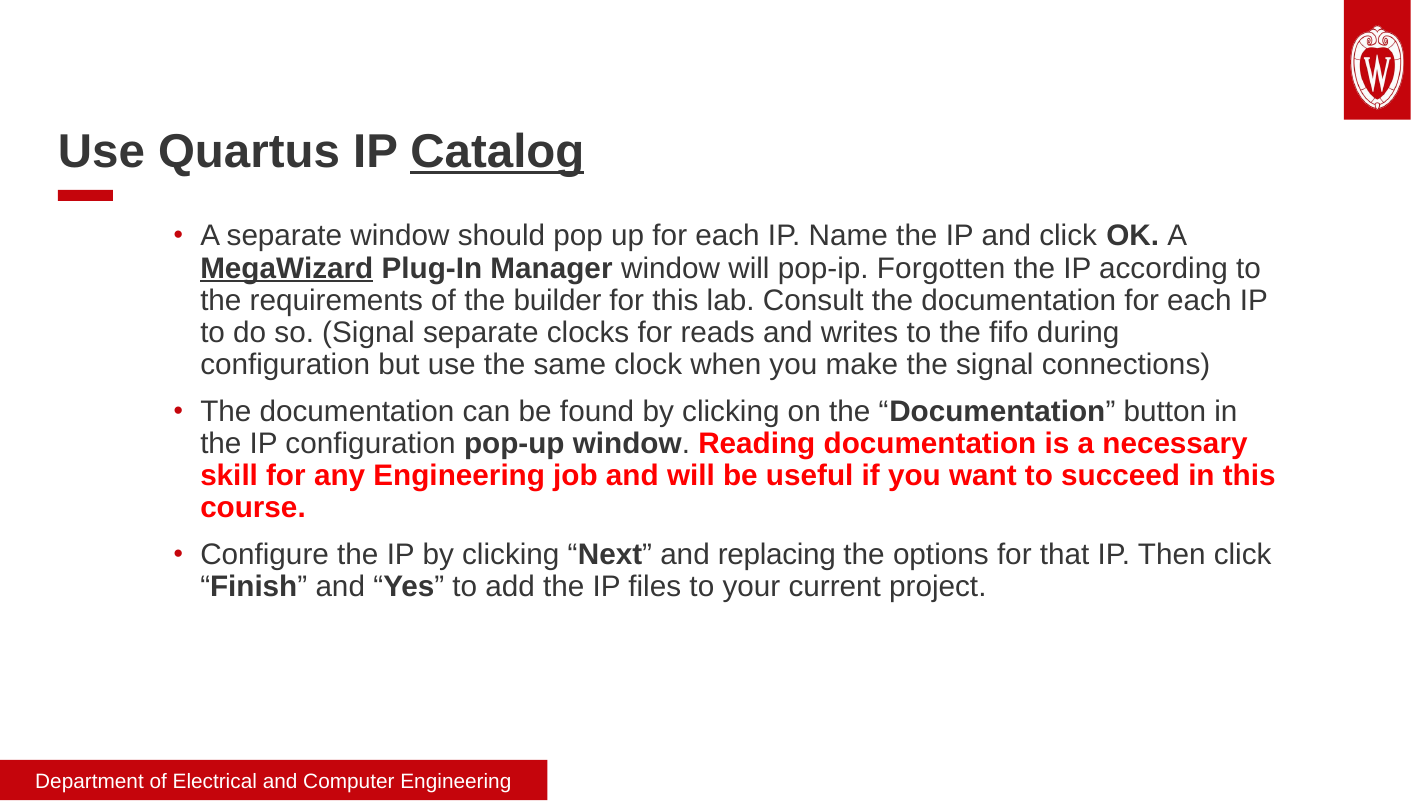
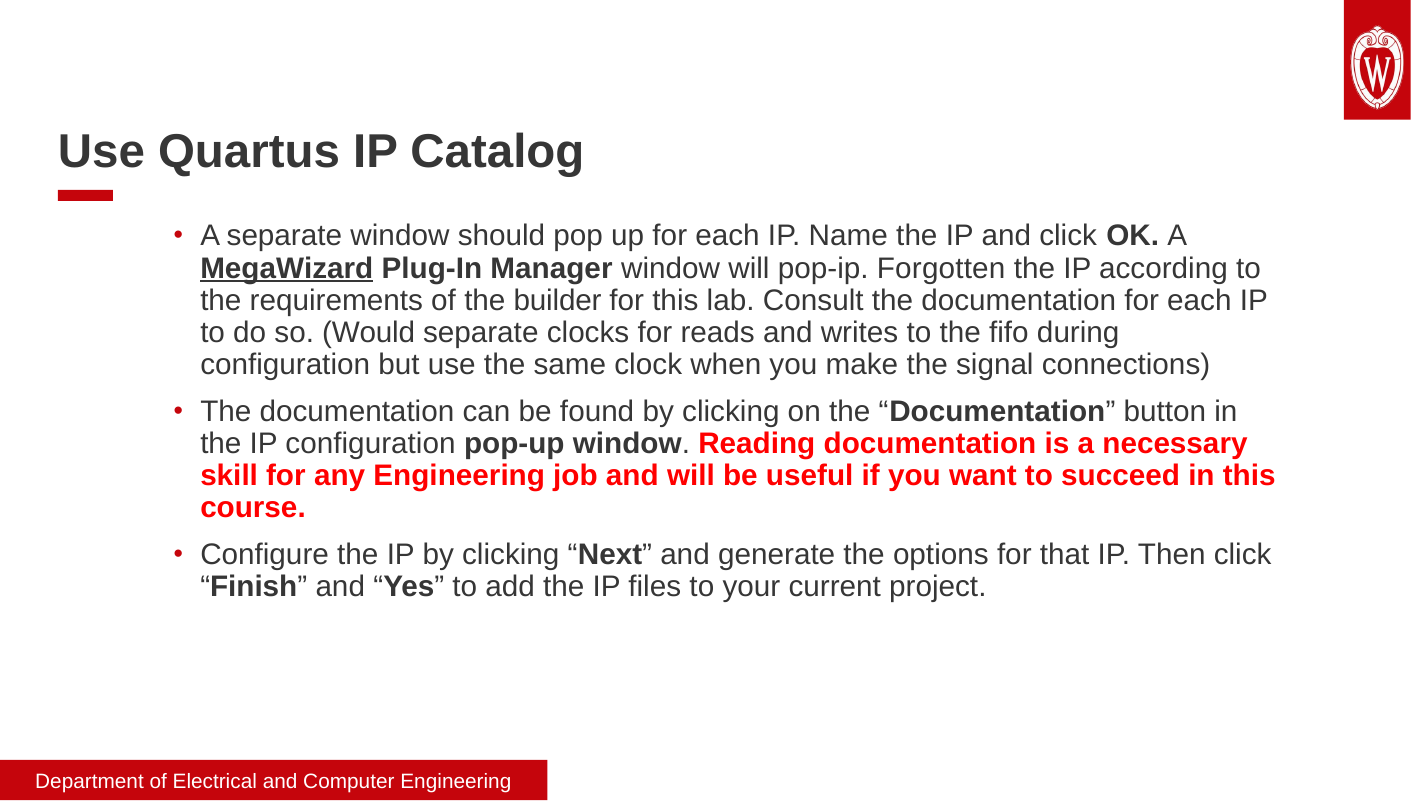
Catalog underline: present -> none (497, 152)
so Signal: Signal -> Would (369, 332)
replacing: replacing -> generate (777, 555)
